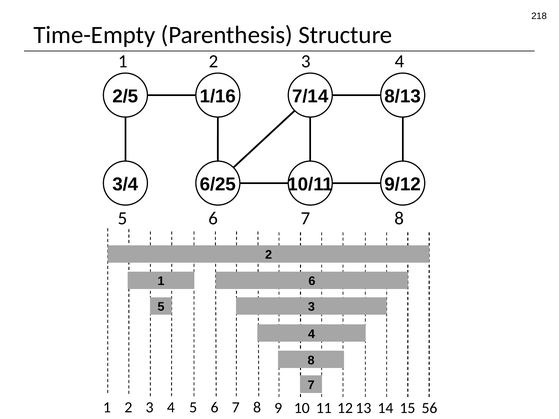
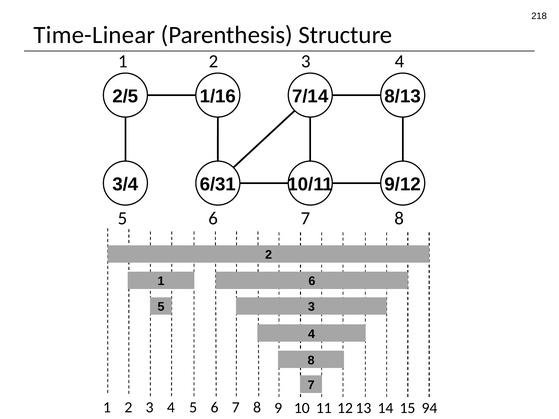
Time-Empty: Time-Empty -> Time-Linear (94, 35)
6/25: 6/25 -> 6/31 (218, 184)
56: 56 -> 94 (429, 408)
